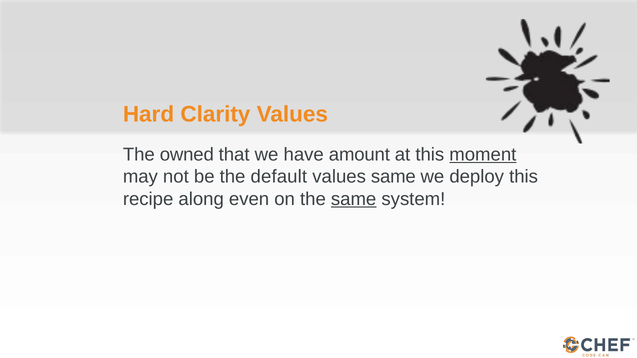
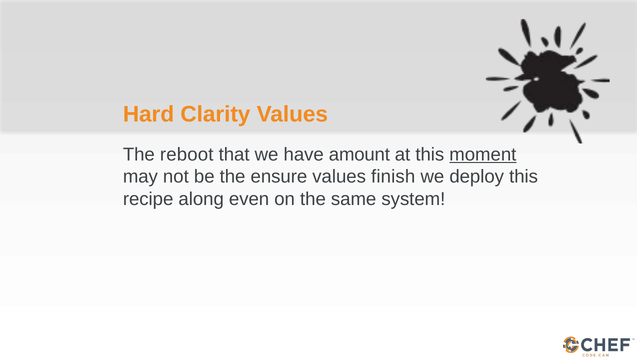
owned: owned -> reboot (187, 155)
default: default -> ensure (279, 177)
values same: same -> finish (393, 177)
same underline: present -> none (354, 199)
